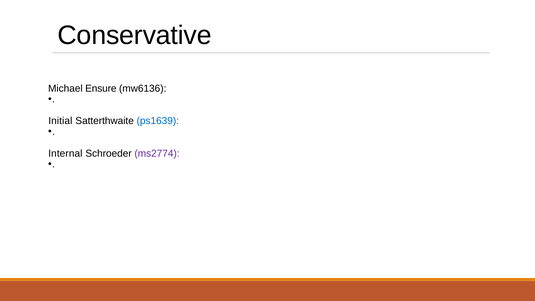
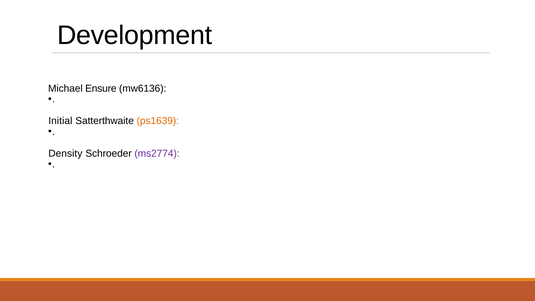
Conservative: Conservative -> Development (135, 35)
ps1639 colour: blue -> orange (158, 121)
Internal: Internal -> Density (65, 153)
